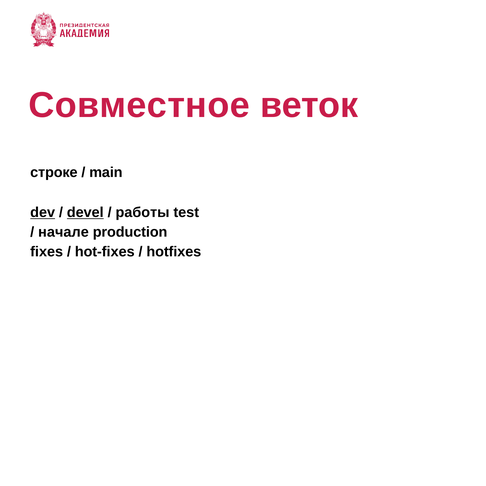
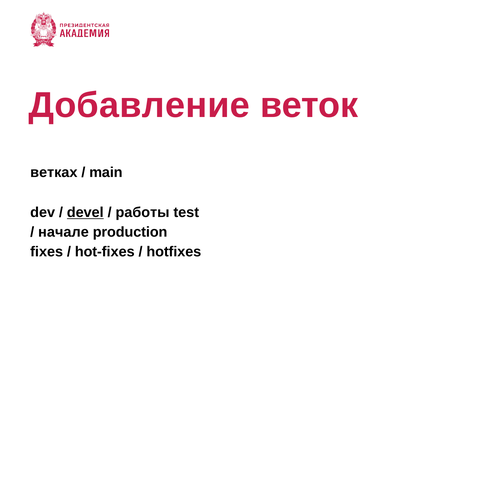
Совместное: Совместное -> Добавление (139, 105)
строке: строке -> ветках (54, 172)
dev underline: present -> none (43, 213)
